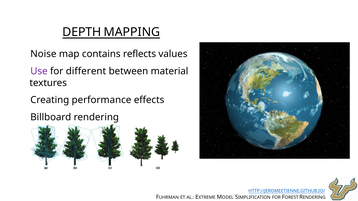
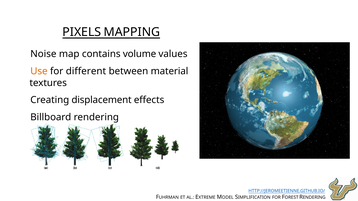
DEPTH: DEPTH -> PIXELS (82, 32)
reflects: reflects -> volume (140, 54)
Use colour: purple -> orange (39, 71)
performance: performance -> displacement (102, 100)
